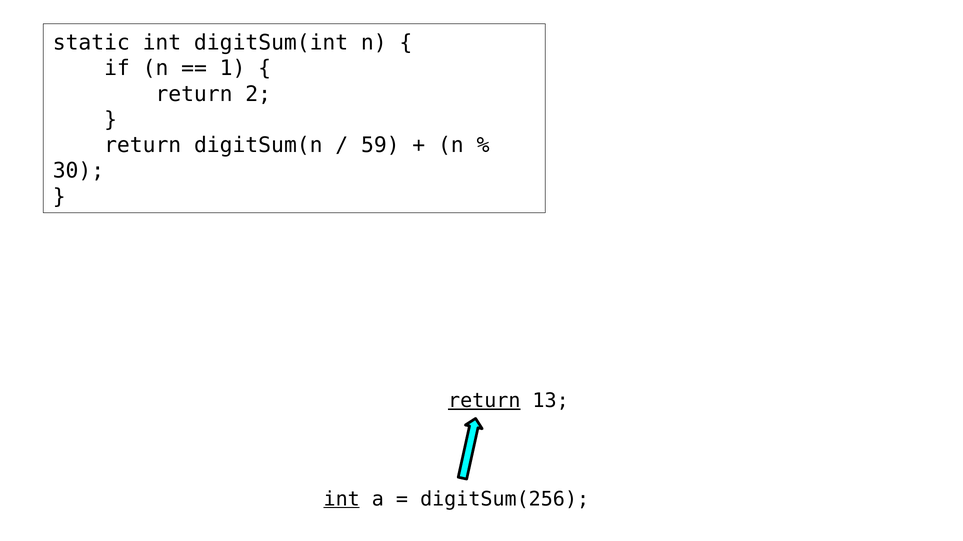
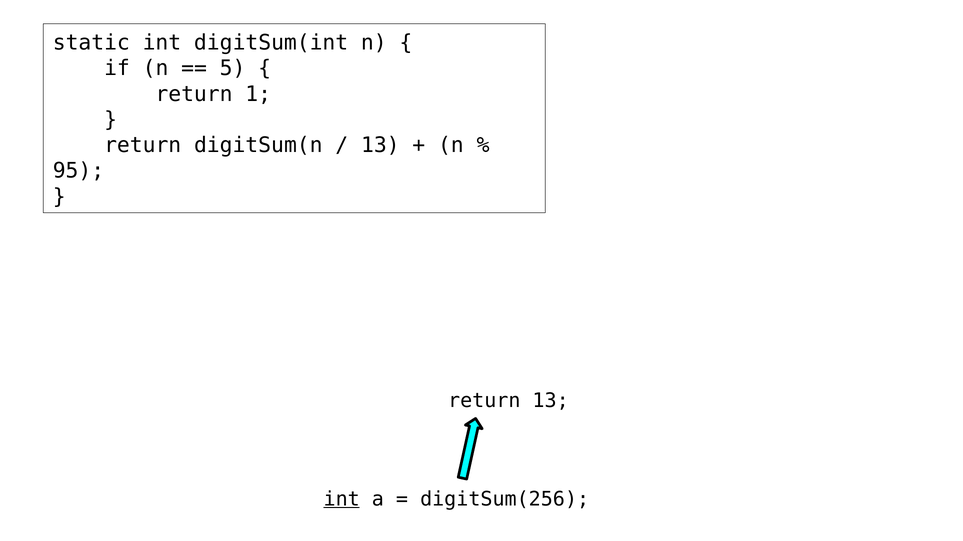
1: 1 -> 5 (233, 69)
2: 2 -> 1 (258, 94)
59: 59 -> 13 (380, 146)
30: 30 -> 95 (78, 171)
return underline: present -> none (484, 401)
